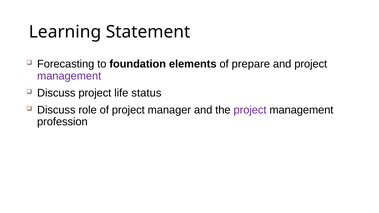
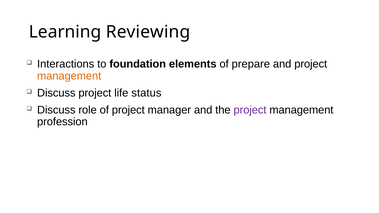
Statement: Statement -> Reviewing (148, 32)
Forecasting: Forecasting -> Interactions (66, 64)
management colour: purple -> orange (69, 76)
